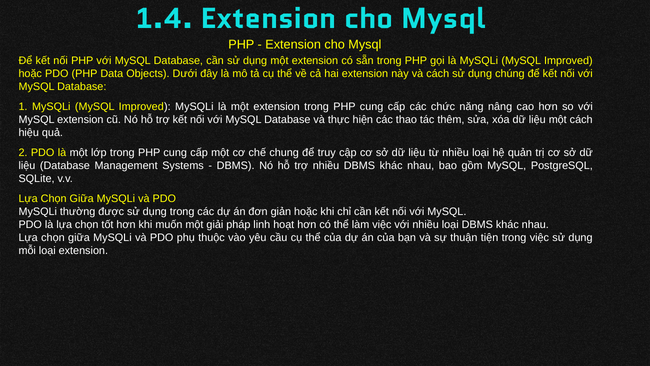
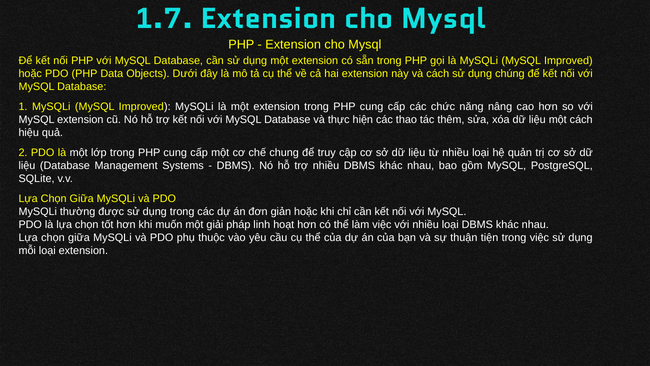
1.4: 1.4 -> 1.7 (164, 19)
